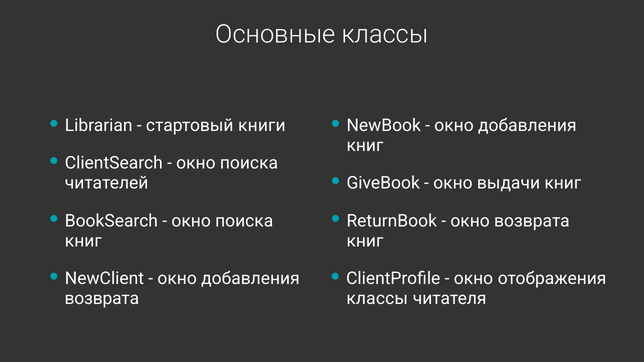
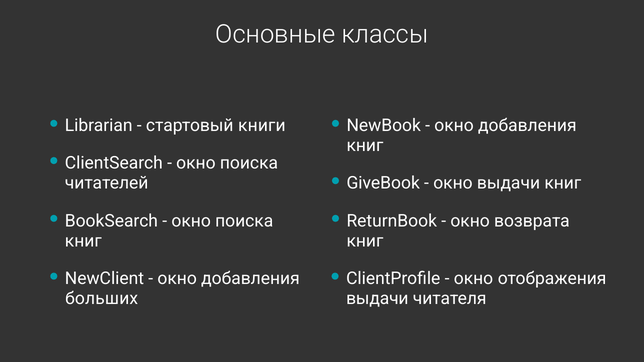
возврата: возврата -> больших (102, 299)
классы: классы -> выдачи (377, 299)
